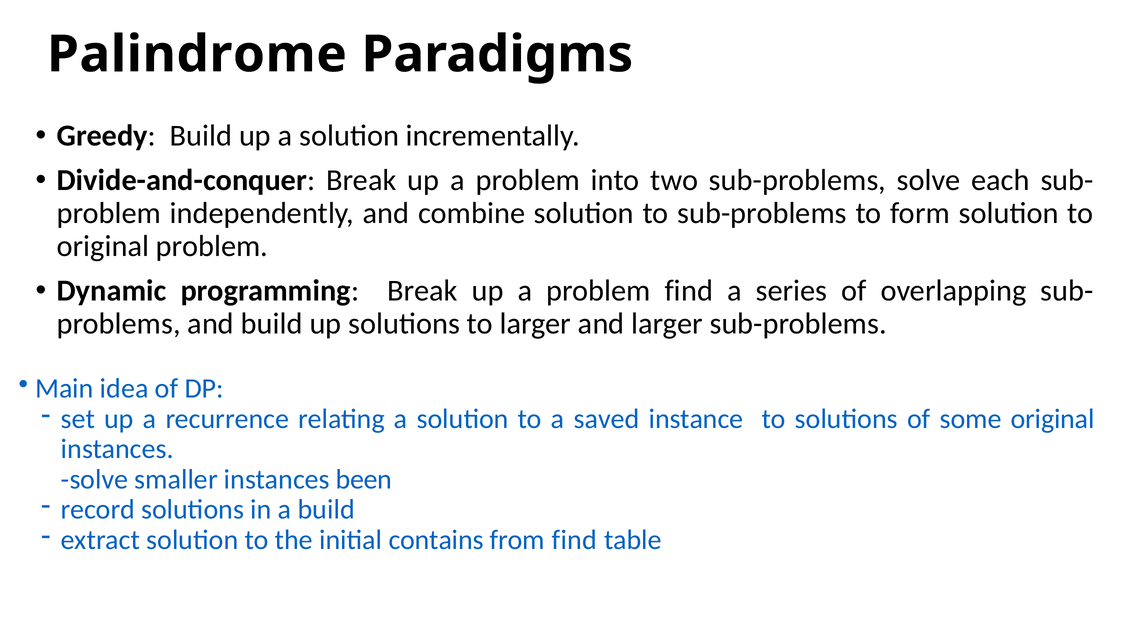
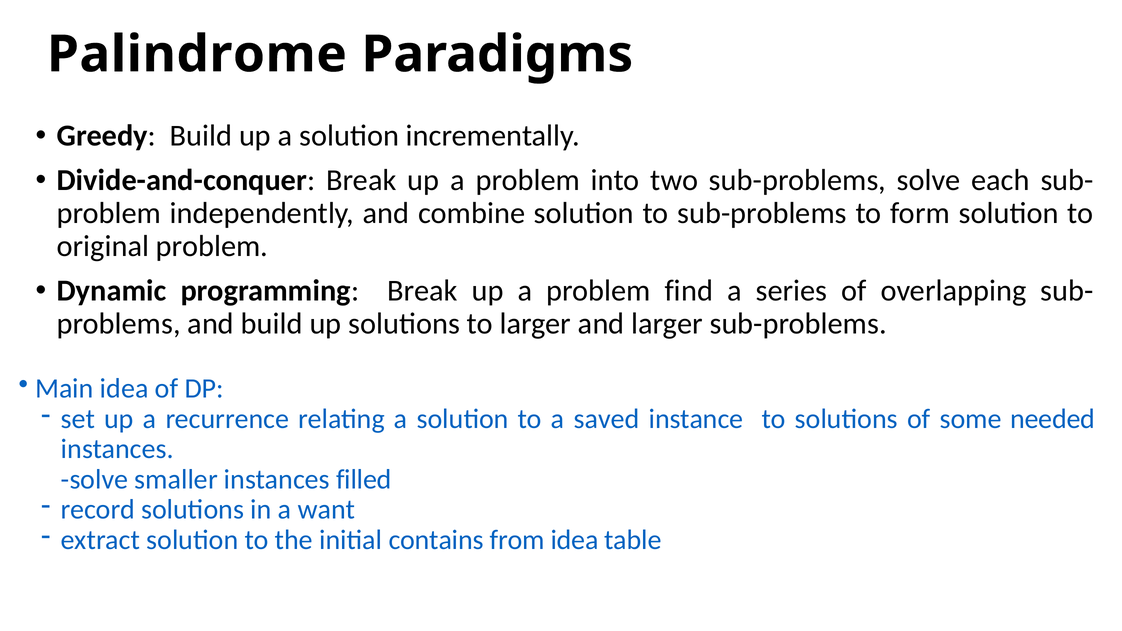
some original: original -> needed (1053, 419)
been: been -> filled (364, 480)
a build: build -> want (326, 510)
from find: find -> idea (575, 540)
